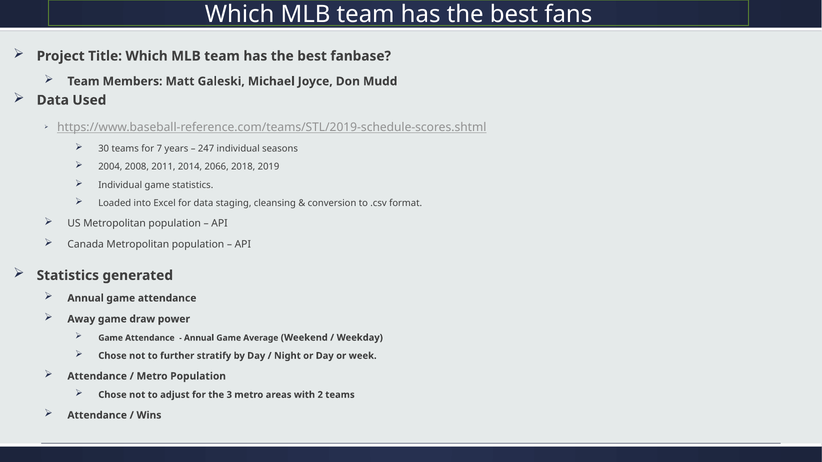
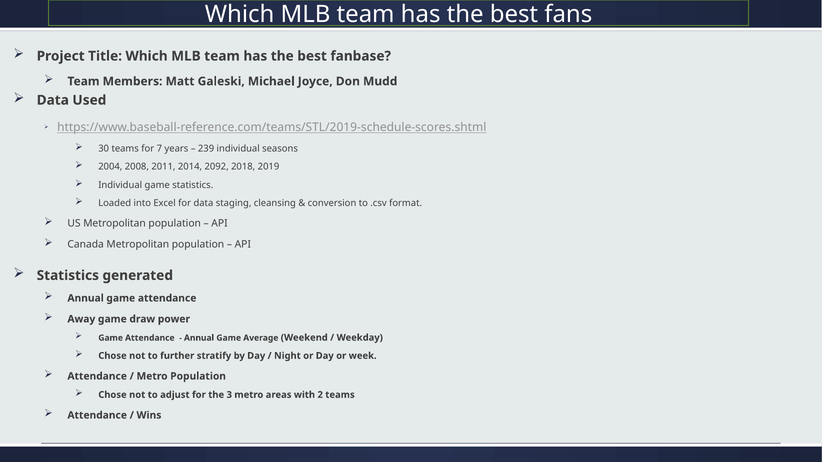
247: 247 -> 239 (206, 149)
2066: 2066 -> 2092 (217, 167)
